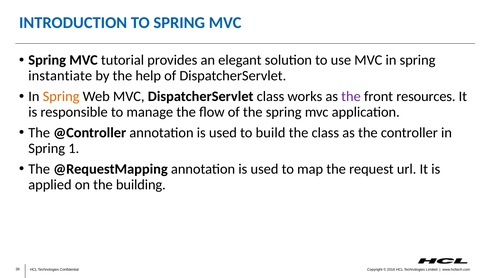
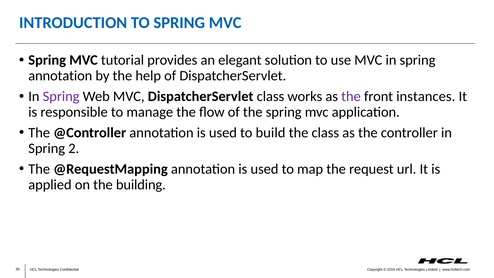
instantiate: instantiate -> annotation (60, 76)
Spring colour: orange -> purple (61, 96)
resources: resources -> instances (426, 96)
1: 1 -> 2 (74, 148)
